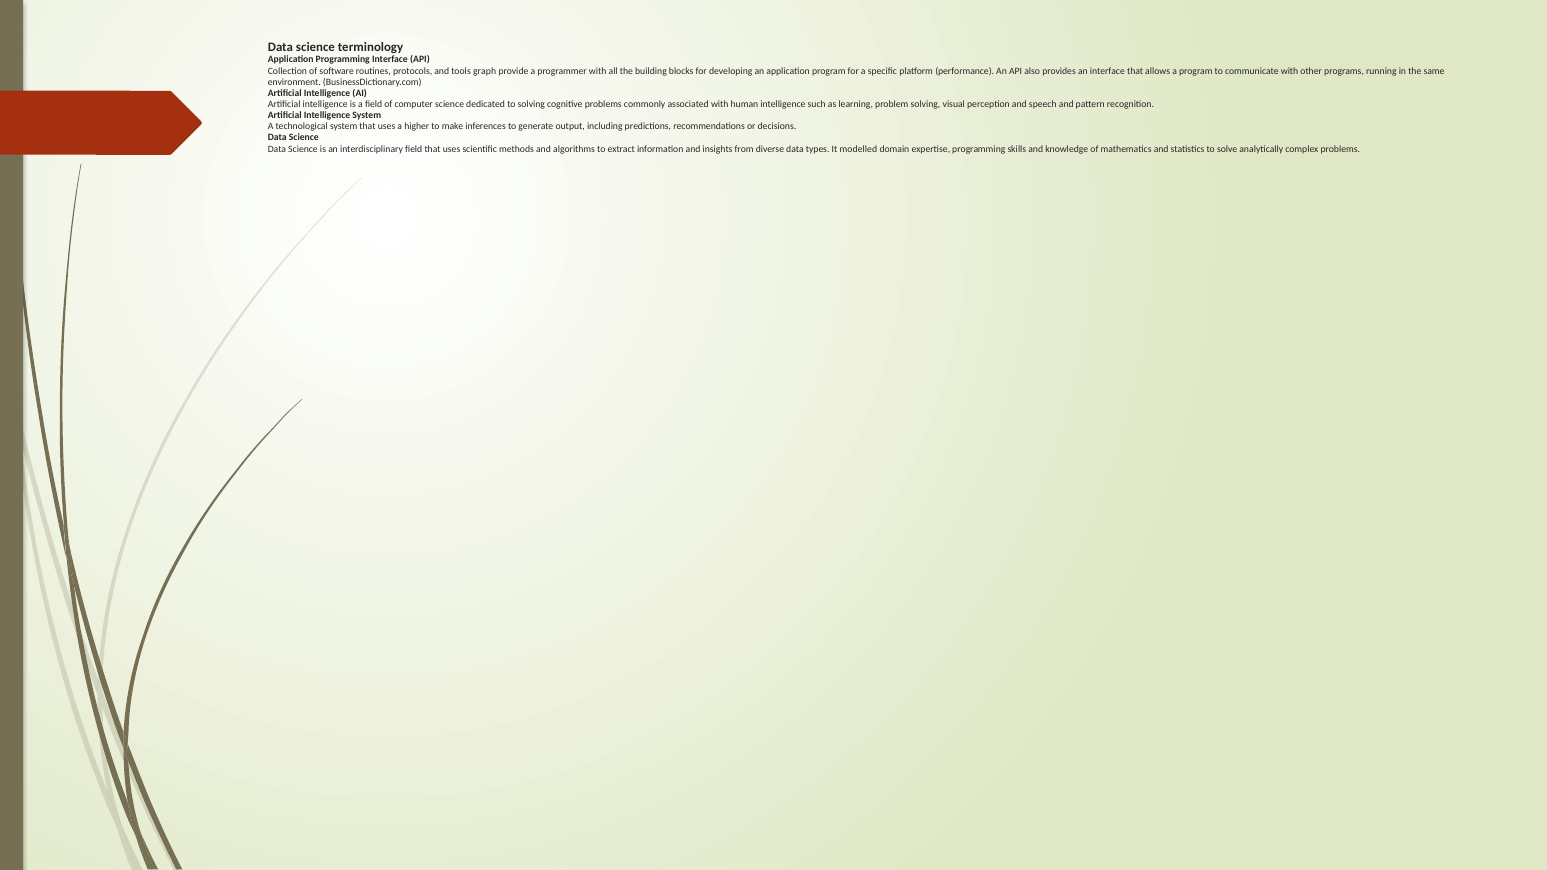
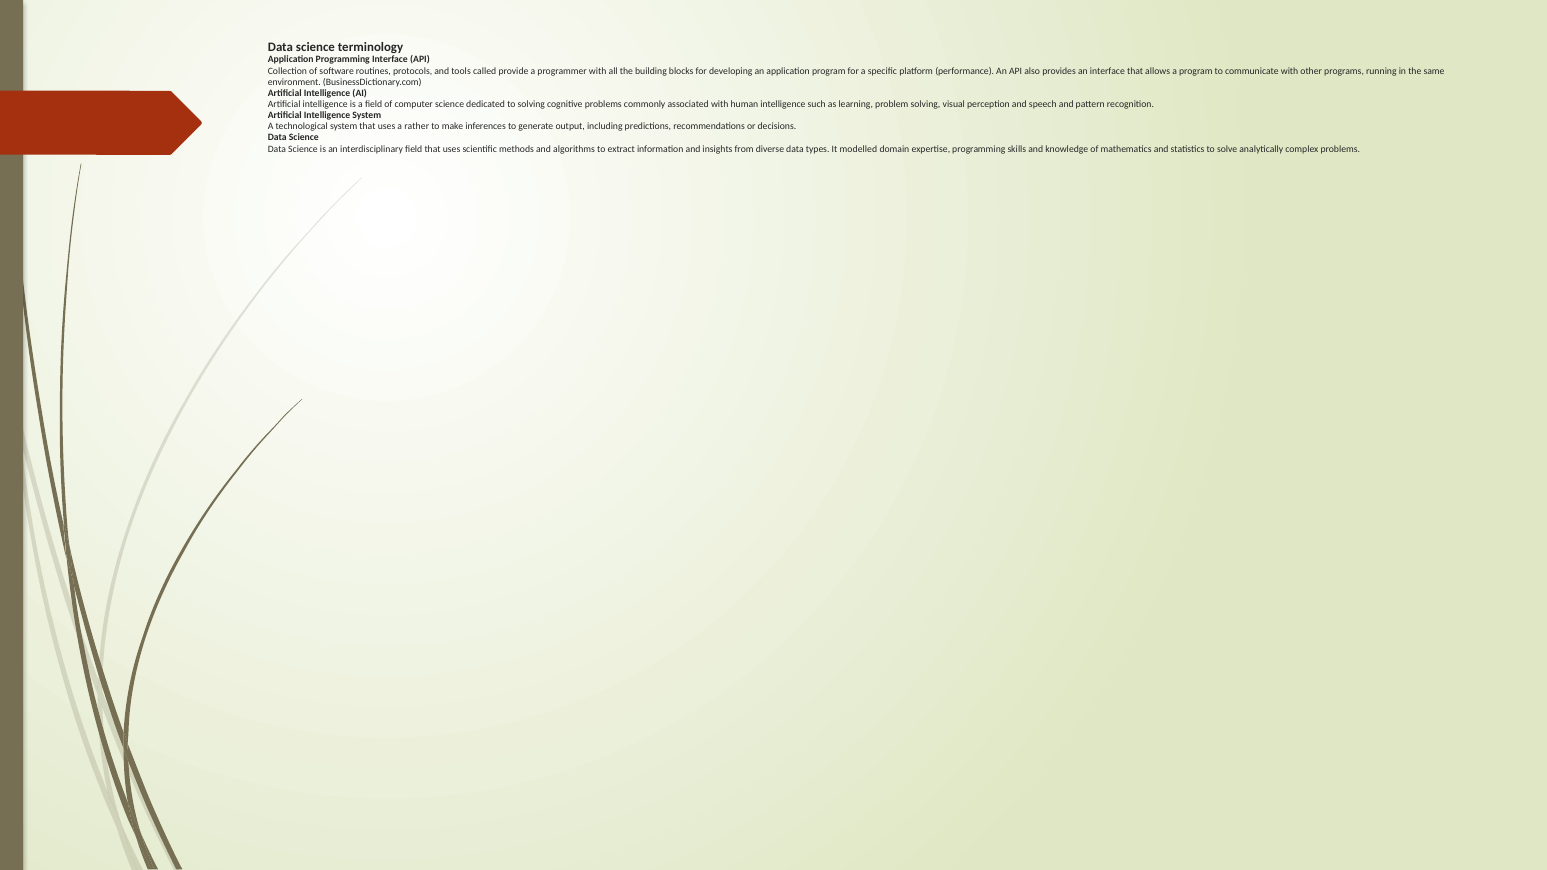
graph: graph -> called (485, 71)
higher: higher -> rather (417, 127)
